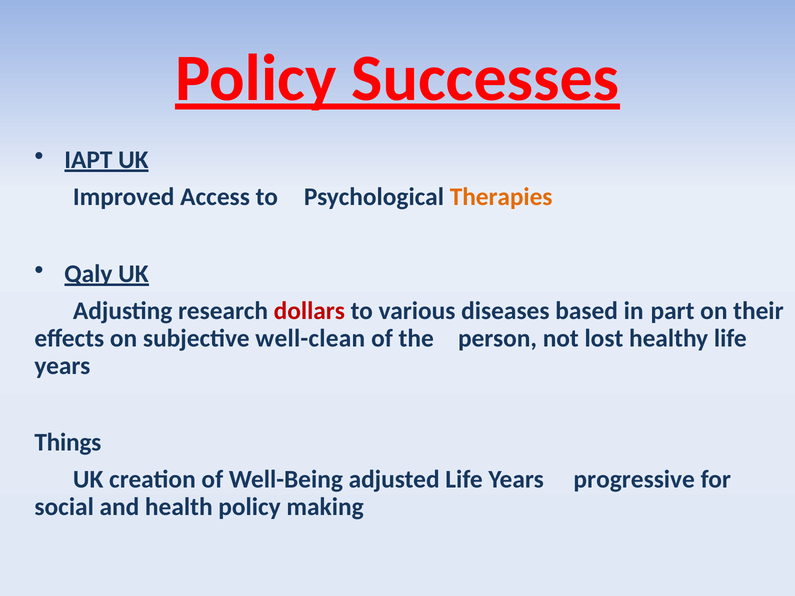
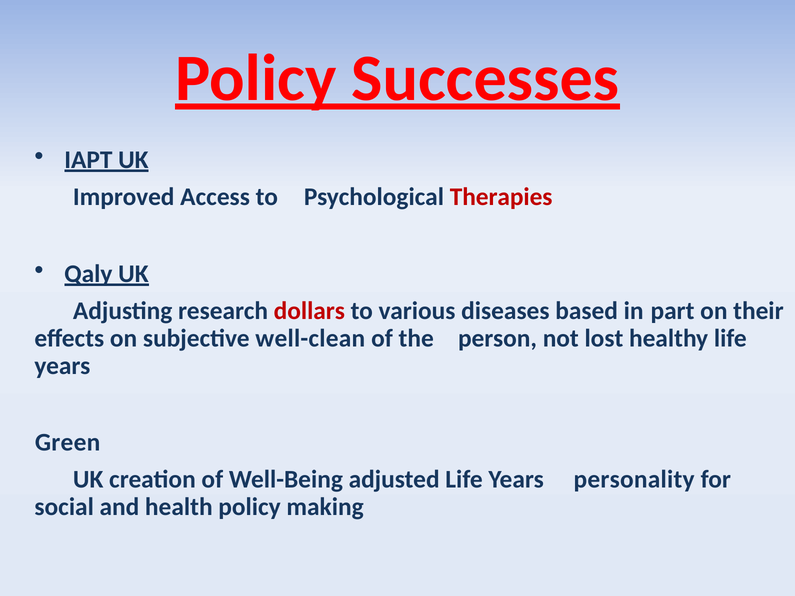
Therapies colour: orange -> red (501, 197)
Things: Things -> Green (68, 443)
progressive: progressive -> personality (634, 480)
